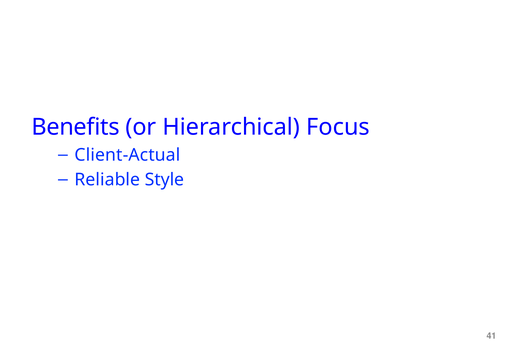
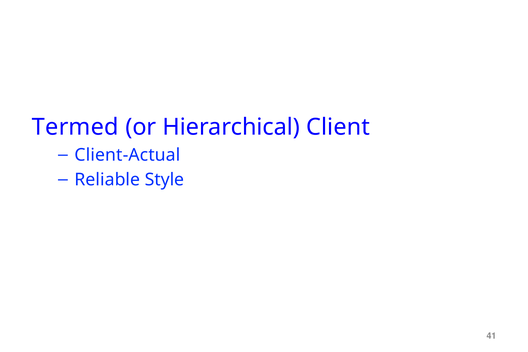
Benefits: Benefits -> Termed (75, 127)
Focus: Focus -> Client (338, 127)
